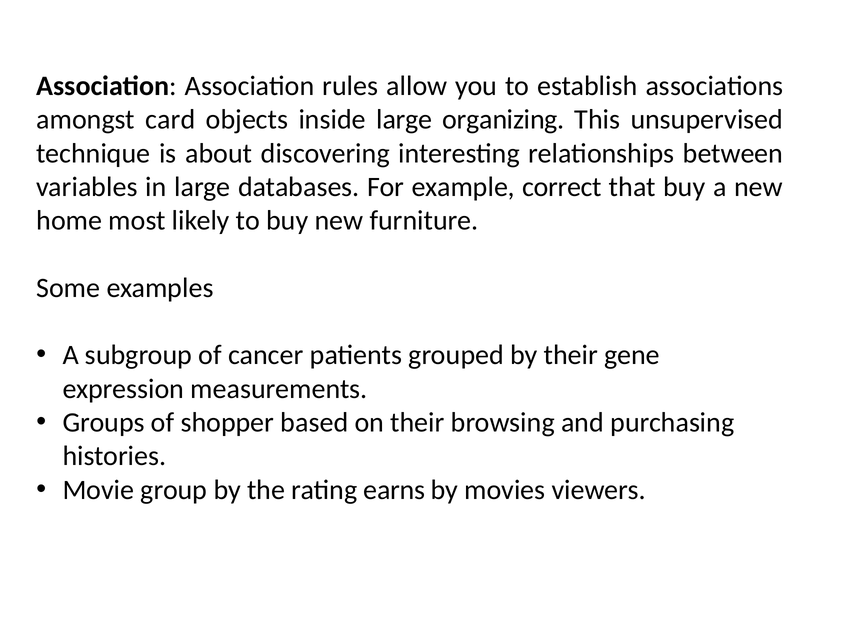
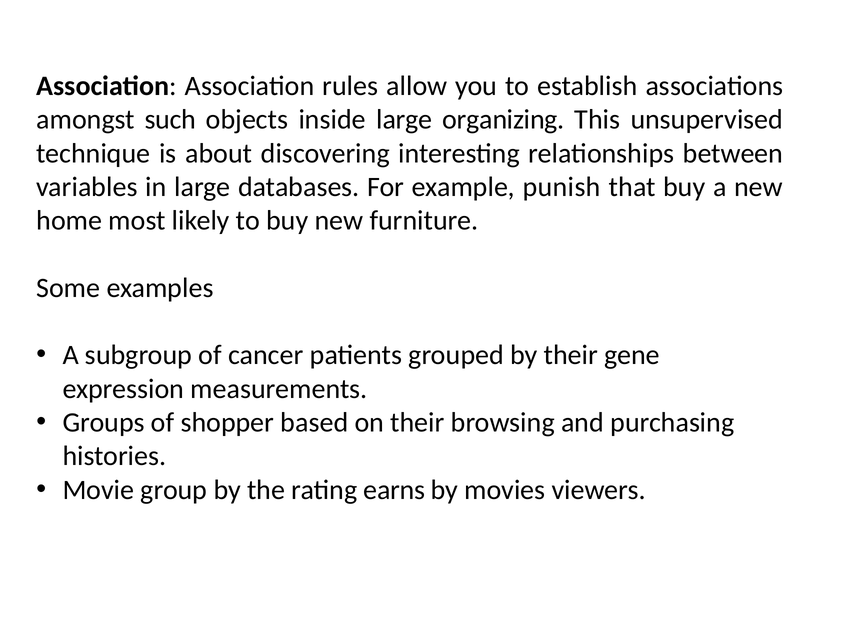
card: card -> such (170, 120)
correct: correct -> punish (562, 187)
